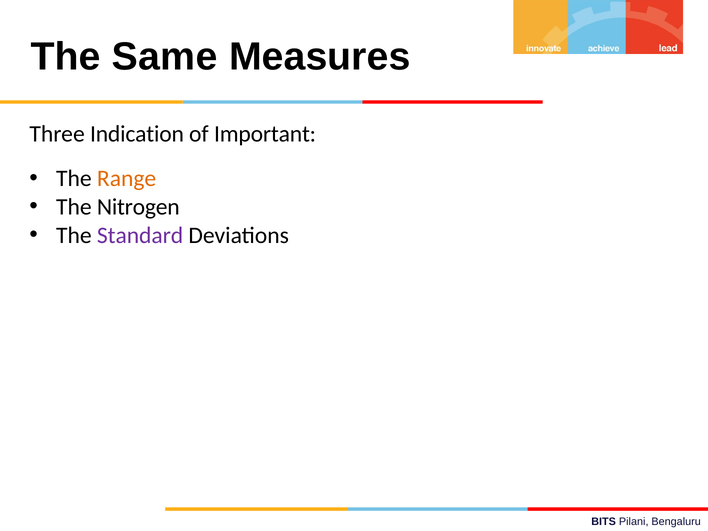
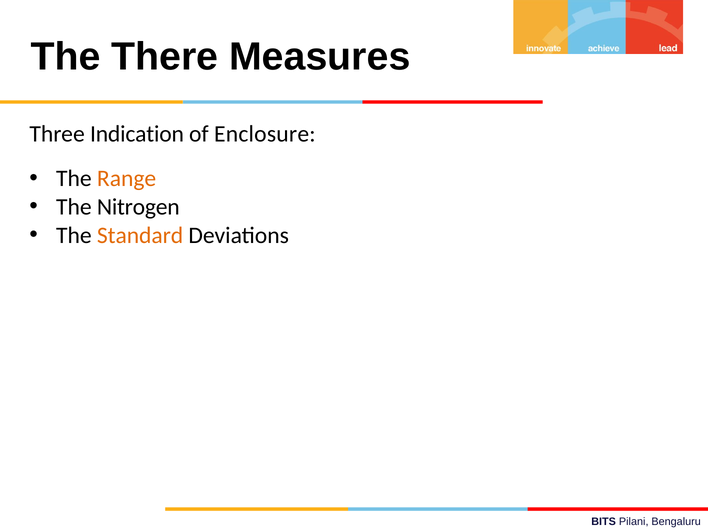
Same: Same -> There (165, 57)
Important: Important -> Enclosure (265, 134)
Standard colour: purple -> orange (140, 235)
